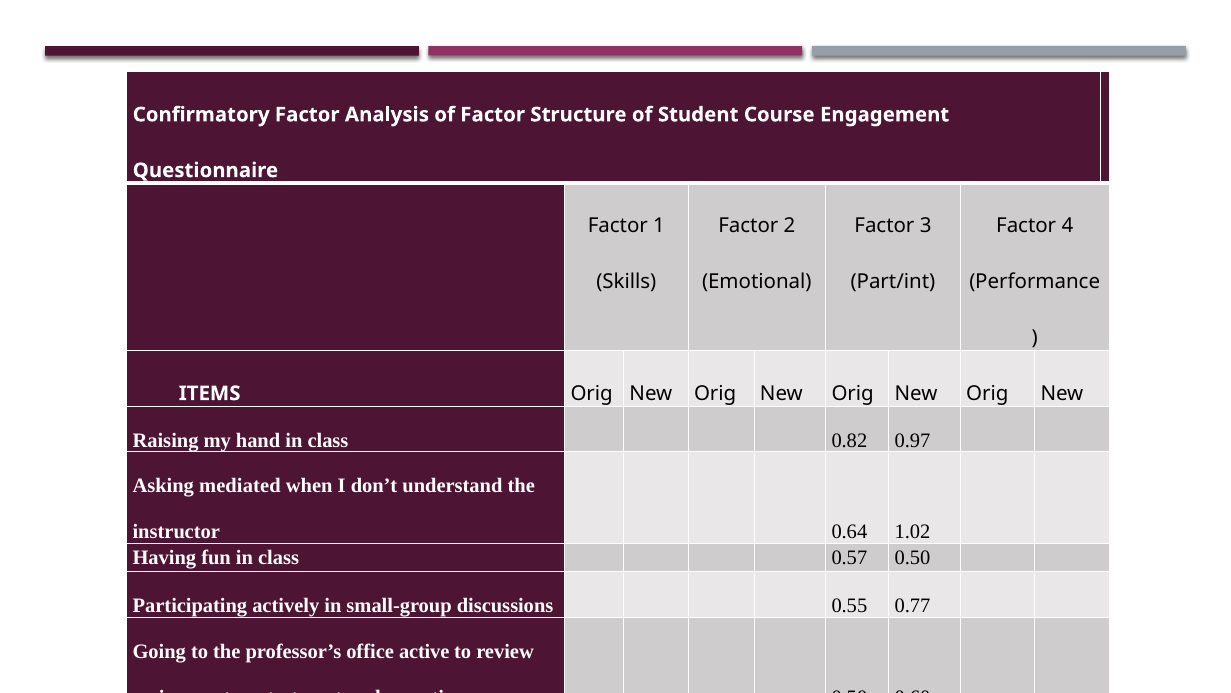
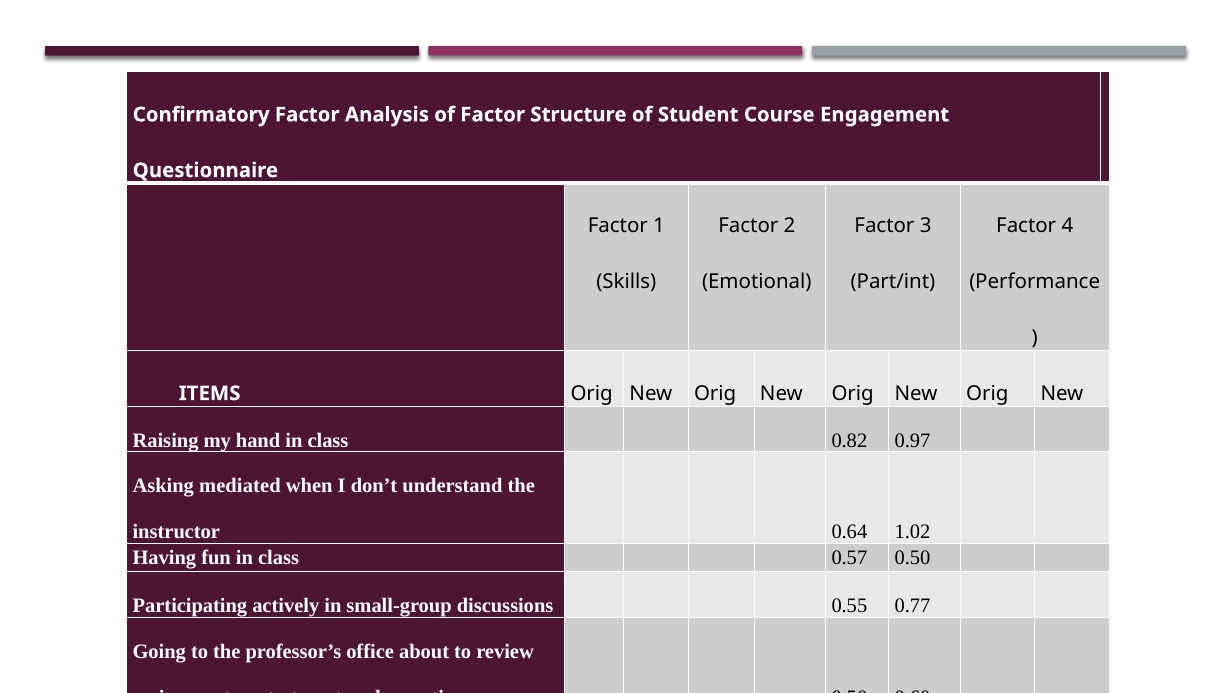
active: active -> about (424, 651)
